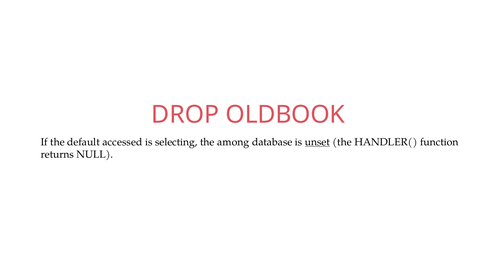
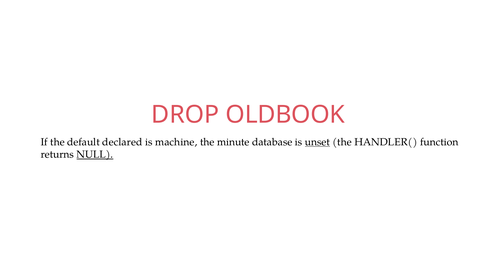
accessed: accessed -> declared (122, 142)
selecting: selecting -> machine (176, 142)
among: among -> minute (233, 142)
NULL underline: none -> present (95, 154)
